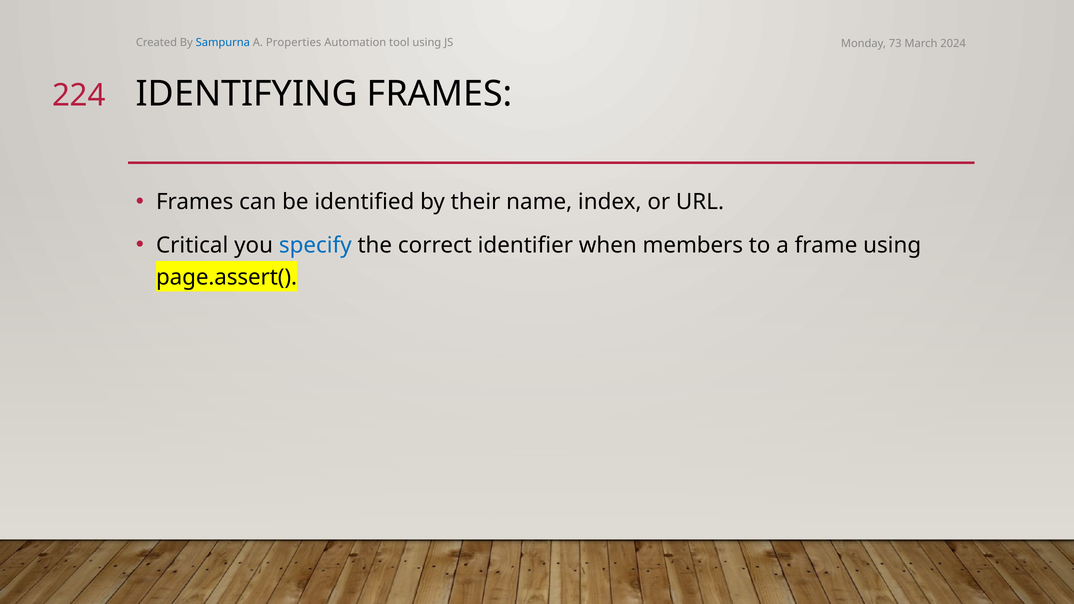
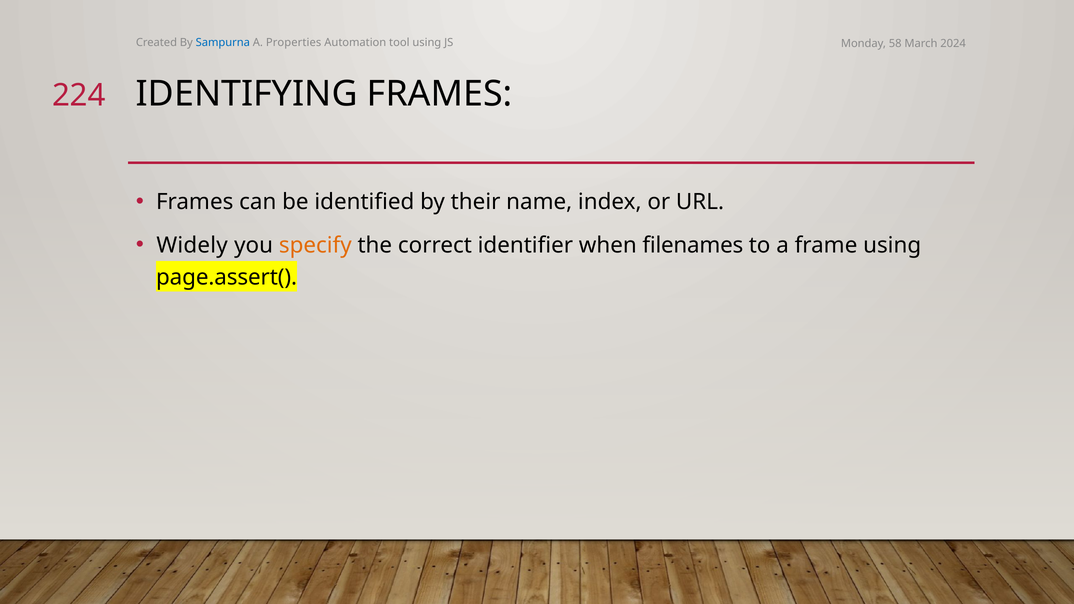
73: 73 -> 58 (895, 43)
Critical: Critical -> Widely (192, 245)
specify colour: blue -> orange (315, 245)
members: members -> filenames (693, 245)
